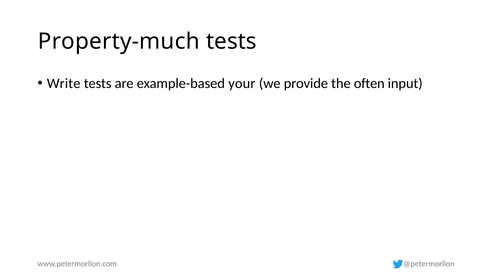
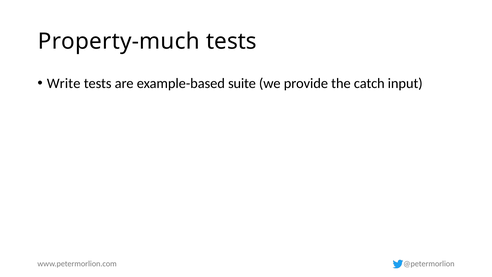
your: your -> suite (242, 83)
often: often -> catch (369, 83)
